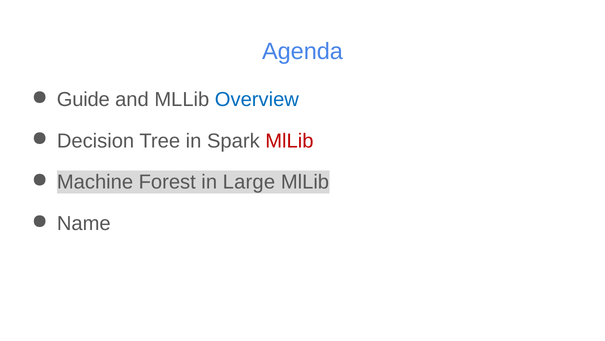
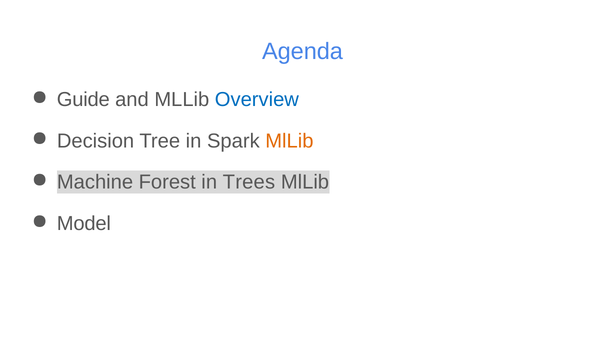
MlLib colour: red -> orange (289, 141)
Large: Large -> Trees (249, 182)
Name: Name -> Model (84, 223)
